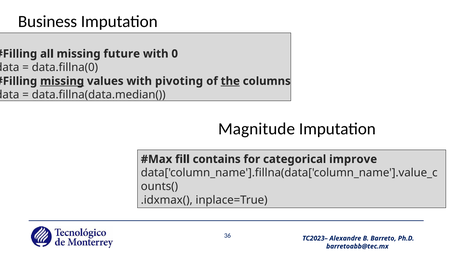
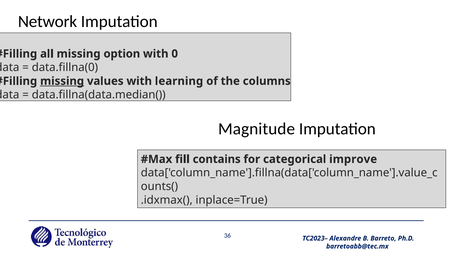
Business: Business -> Network (48, 22)
future: future -> option (122, 54)
pivoting: pivoting -> learning (179, 81)
the underline: present -> none (230, 81)
